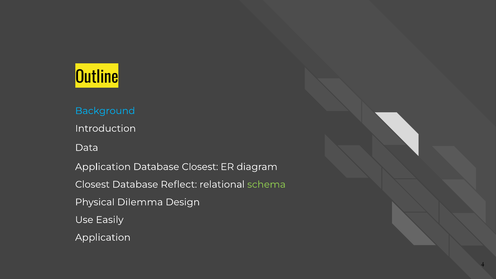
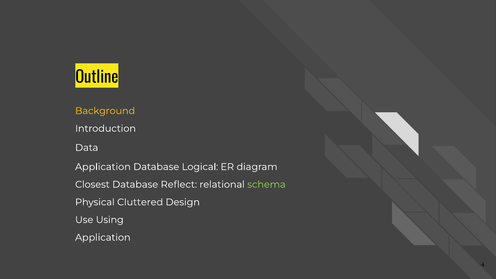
Background colour: light blue -> yellow (105, 111)
Database Closest: Closest -> Logical (200, 167)
Dilemma: Dilemma -> Cluttered (140, 202)
Easily: Easily -> Using (110, 220)
